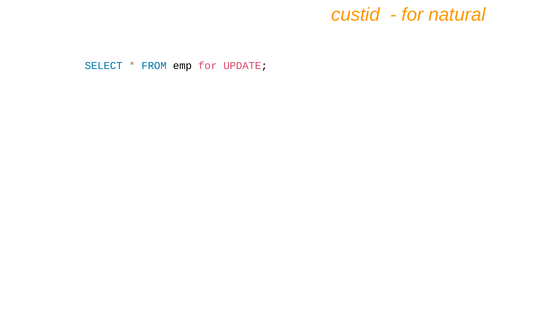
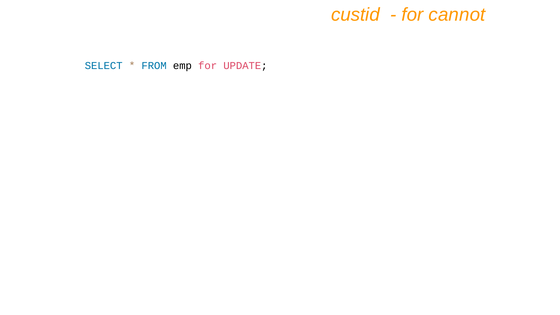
natural: natural -> cannot (457, 15)
